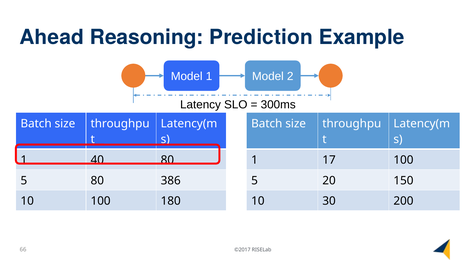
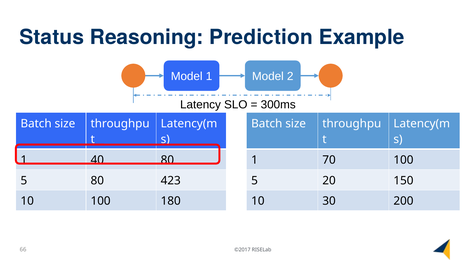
Ahead: Ahead -> Status (52, 37)
17: 17 -> 70 (329, 160)
386: 386 -> 423 (171, 181)
